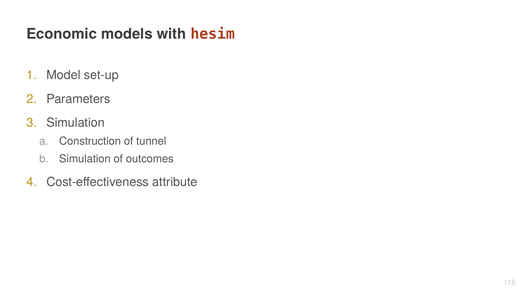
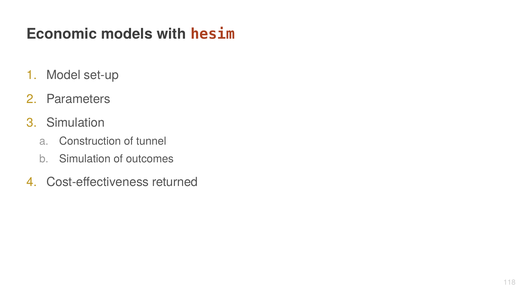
attribute: attribute -> returned (175, 182)
